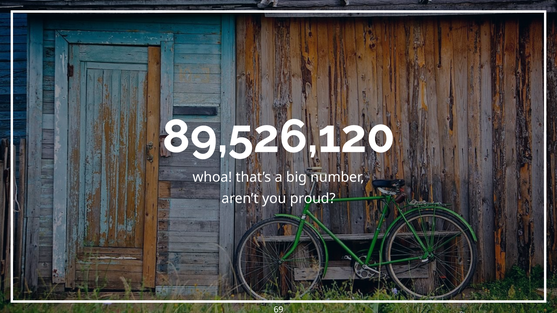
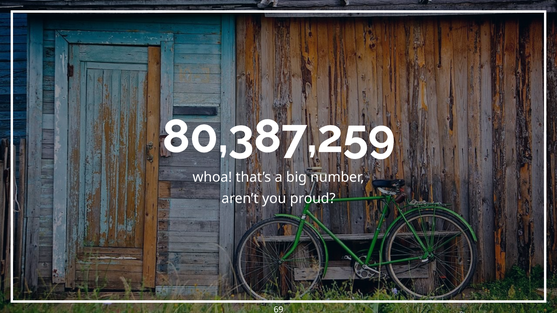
89,526,120: 89,526,120 -> 80,387,259 (279, 137)
